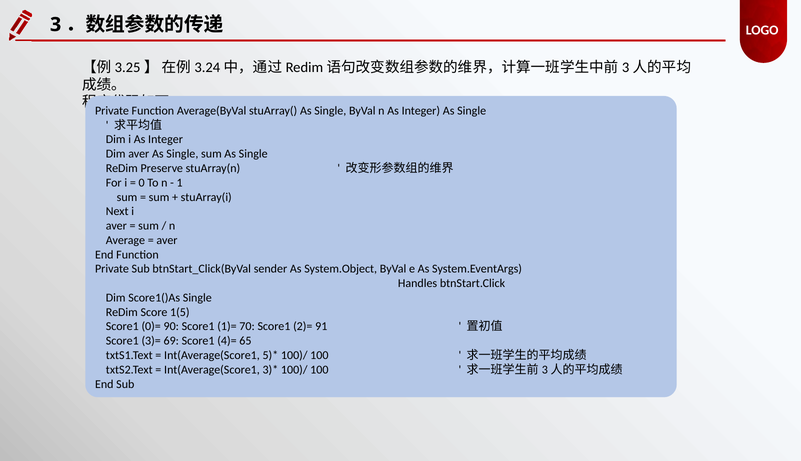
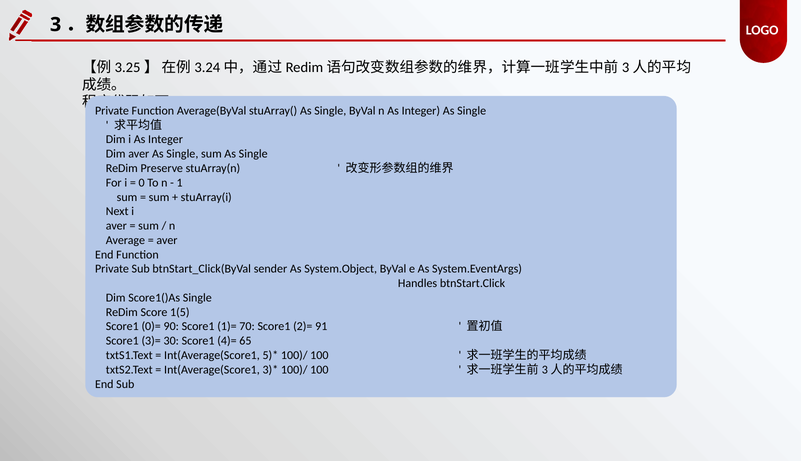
69: 69 -> 30 (171, 341)
